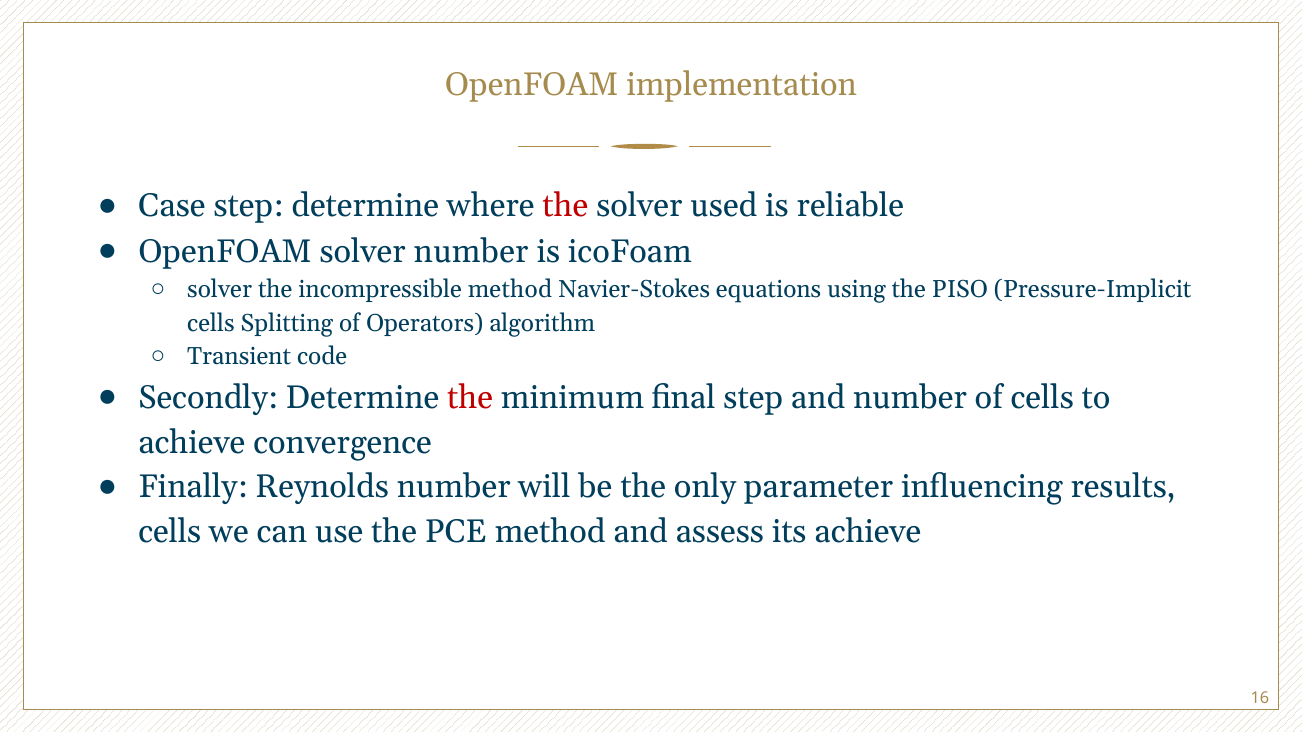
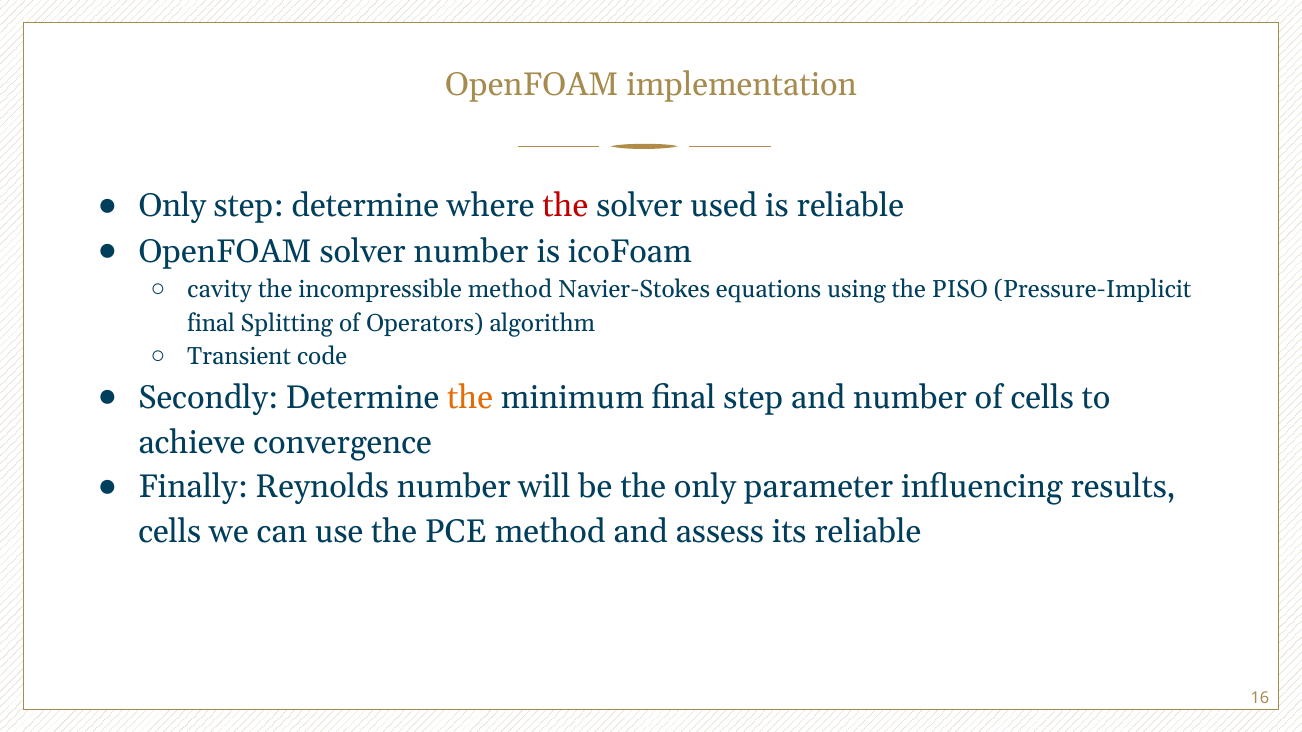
Case: Case -> Only (172, 206)
solver: solver -> cavity (220, 290)
cells: cells -> final (211, 323)
the colour: red -> orange (470, 398)
its achieve: achieve -> reliable (868, 532)
